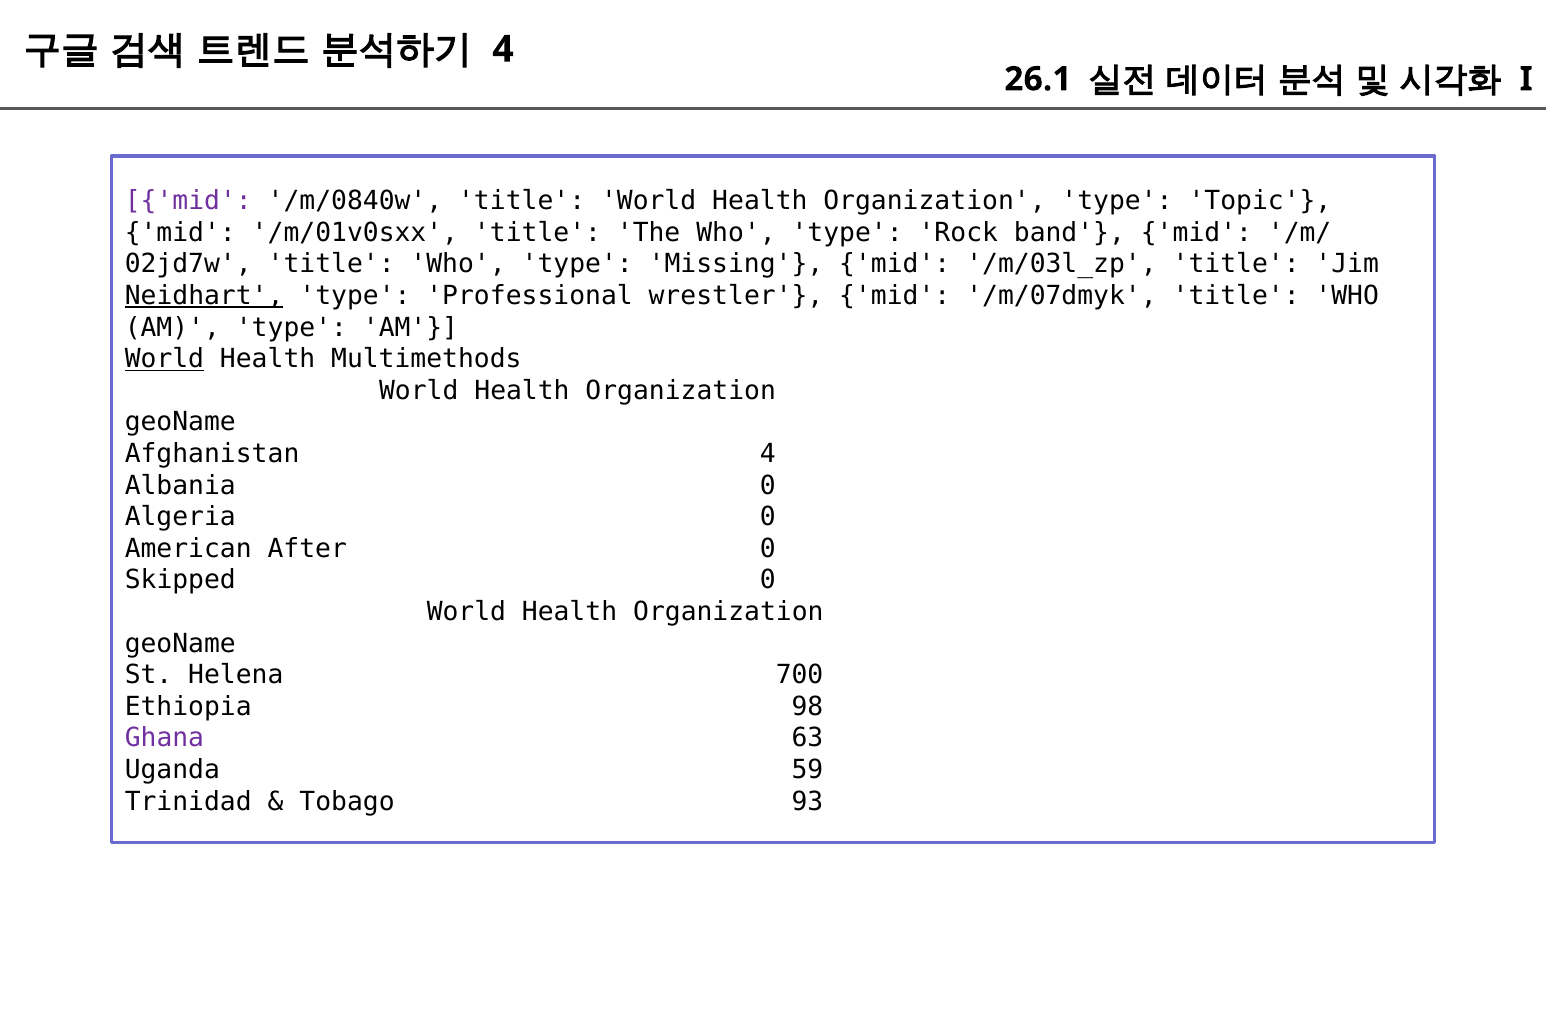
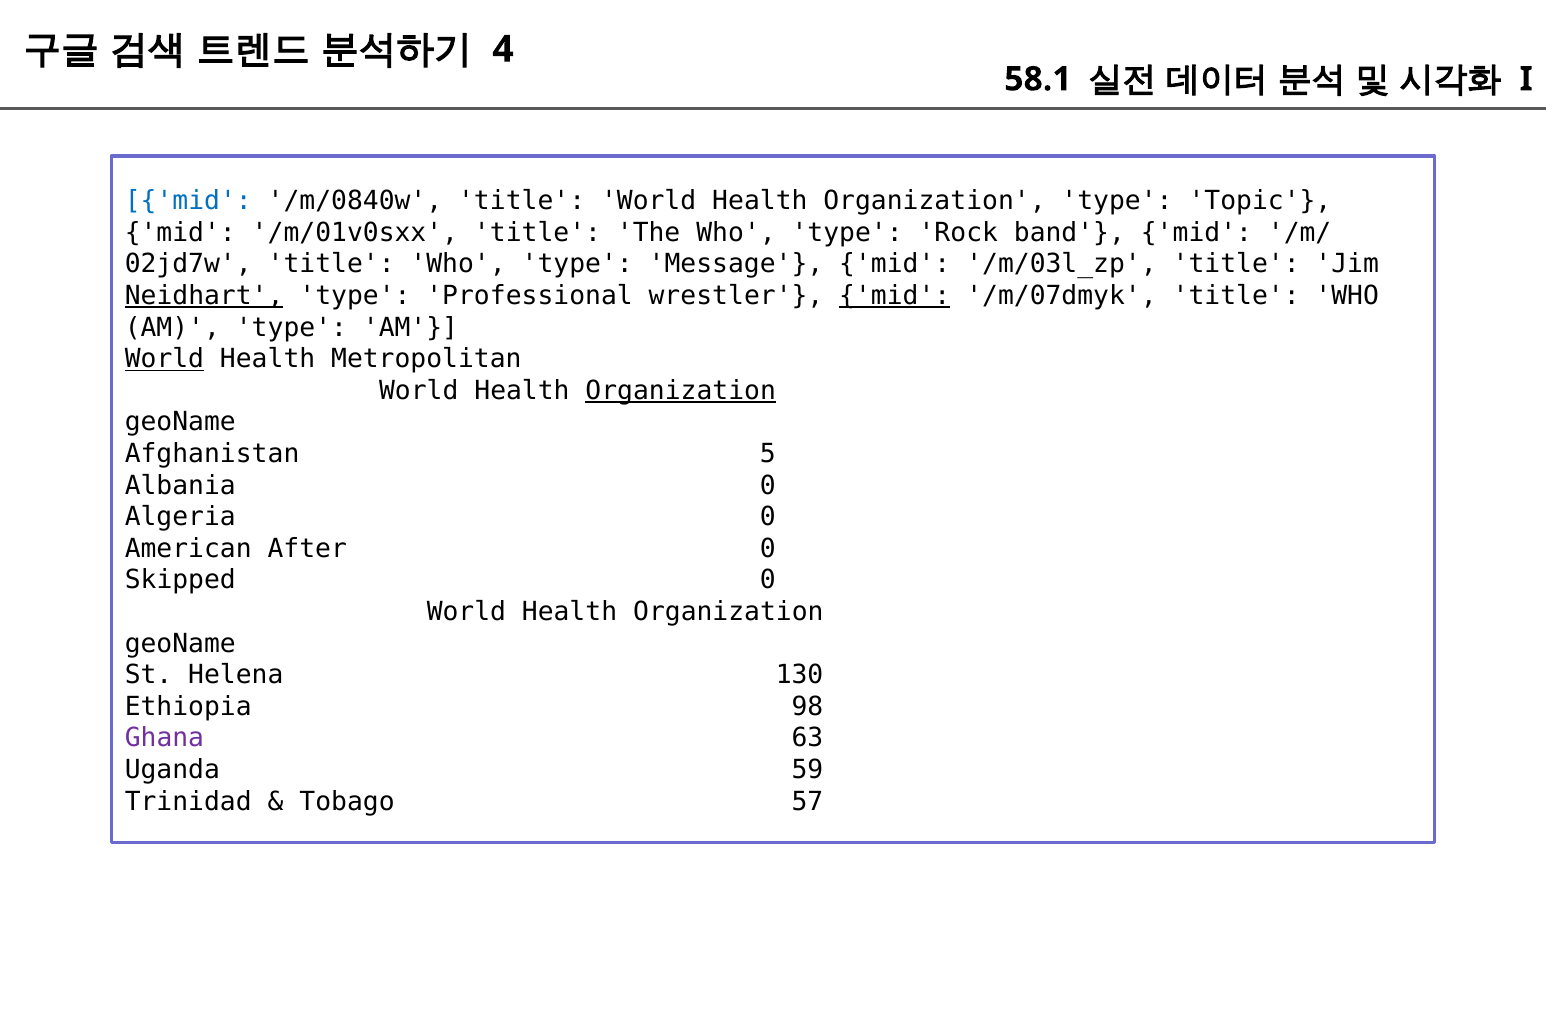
26.1: 26.1 -> 58.1 (1038, 79)
mid colour: purple -> blue (188, 201)
Missing: Missing -> Message (736, 264)
mid underline: none -> present (895, 296)
Multimethods: Multimethods -> Metropolitan (426, 359)
Organization underline: none -> present (681, 391)
Afghanistan 4: 4 -> 5 (768, 454)
700: 700 -> 130 (800, 675)
93: 93 -> 57 (807, 802)
